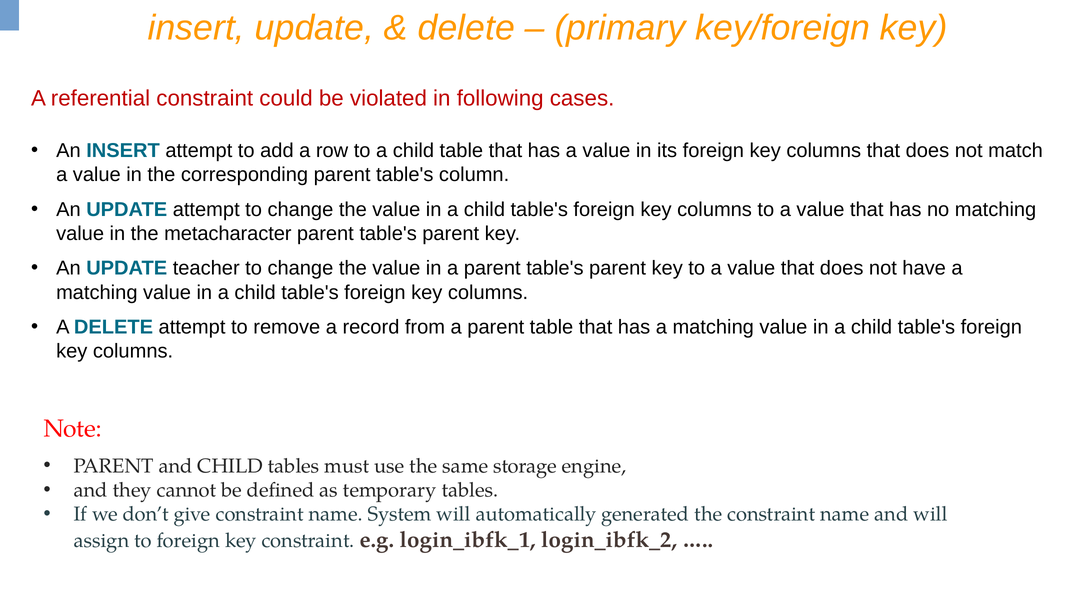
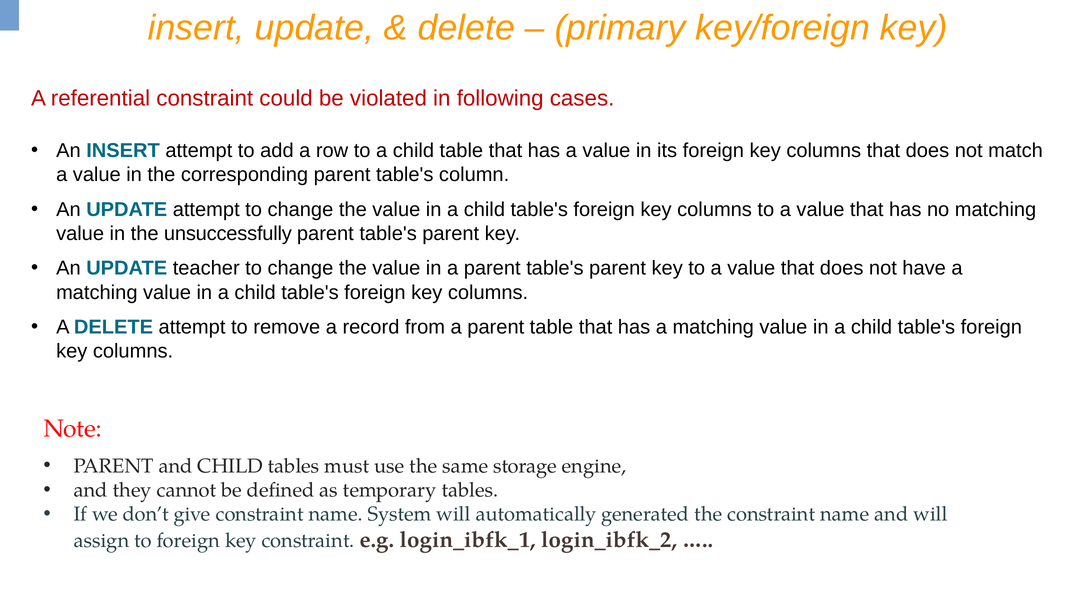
metacharacter: metacharacter -> unsuccessfully (228, 234)
